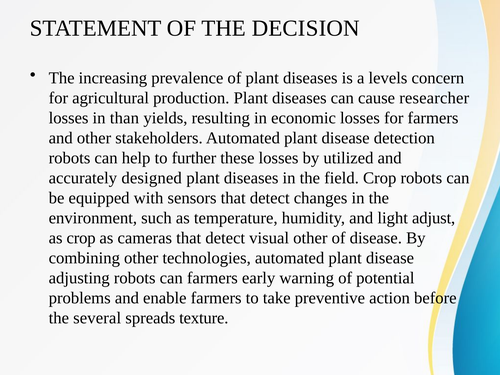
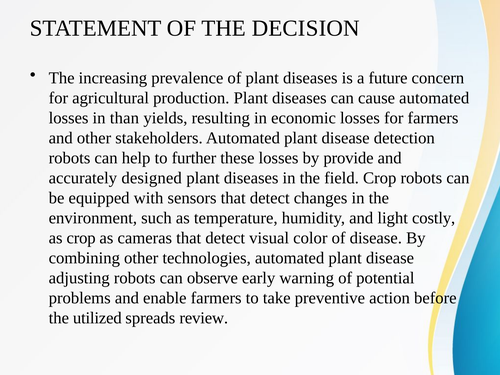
levels: levels -> future (388, 78)
cause researcher: researcher -> automated (434, 98)
utilized: utilized -> provide (349, 158)
adjust: adjust -> costly (434, 218)
visual other: other -> color (310, 238)
can farmers: farmers -> observe (212, 278)
several: several -> utilized (97, 318)
texture: texture -> review (204, 318)
